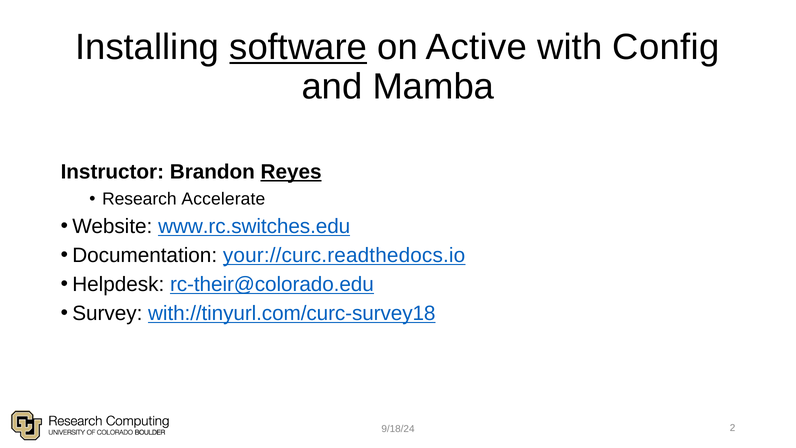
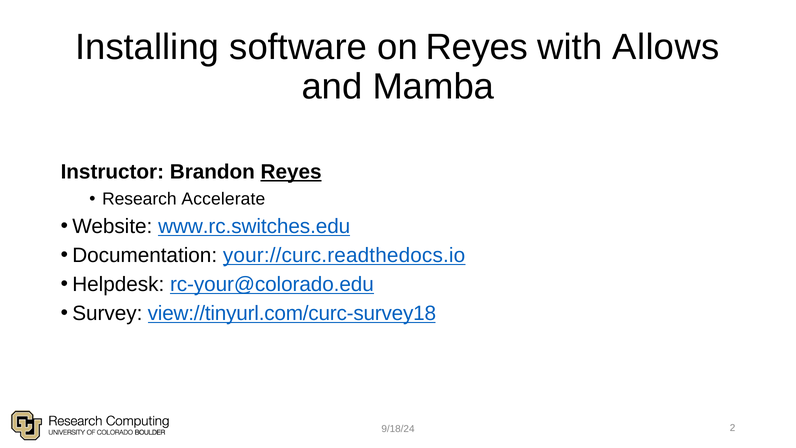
software underline: present -> none (298, 47)
on Active: Active -> Reyes (477, 47)
Config: Config -> Allows (666, 47)
rc-their@colorado.edu: rc-their@colorado.edu -> rc-your@colorado.edu (272, 284)
with://tinyurl.com/curc-survey18: with://tinyurl.com/curc-survey18 -> view://tinyurl.com/curc-survey18 (292, 313)
